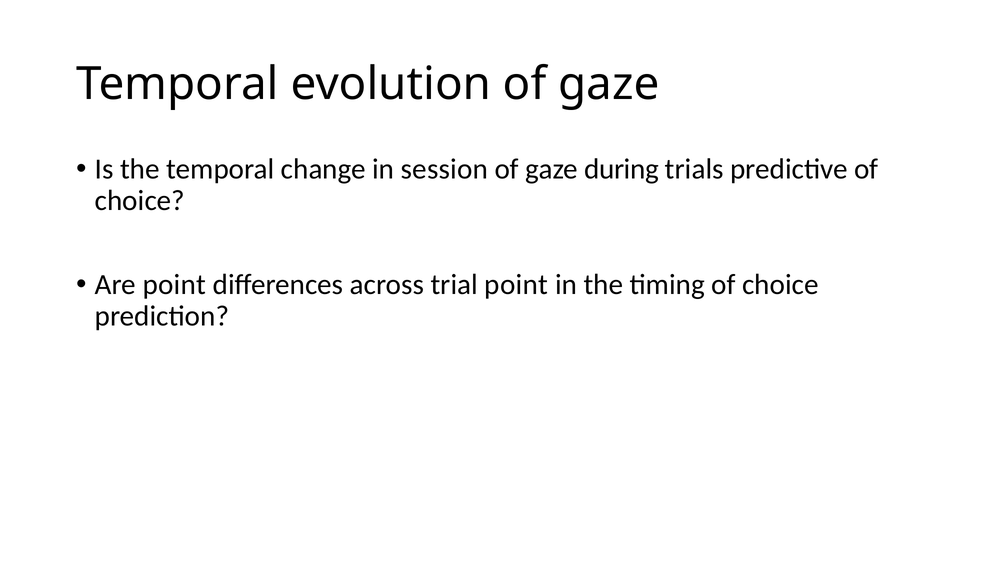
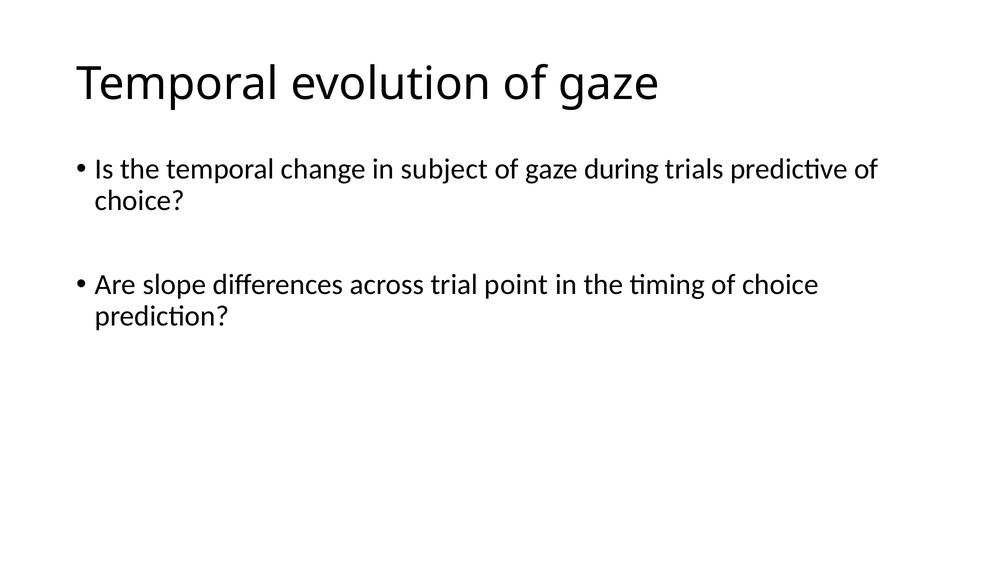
session: session -> subject (444, 169)
Are point: point -> slope (174, 284)
